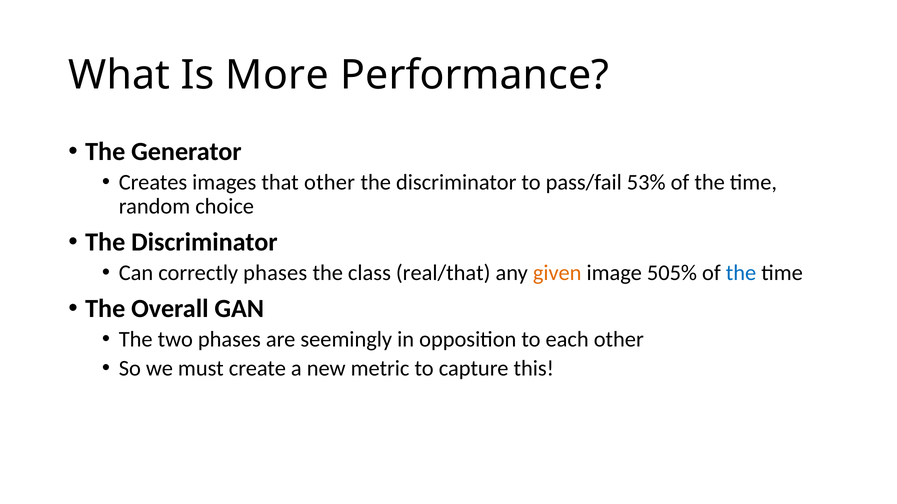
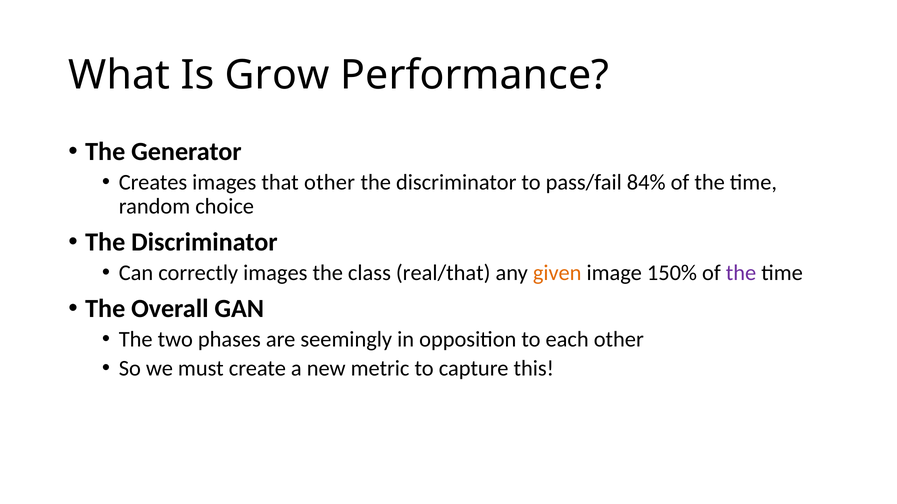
More: More -> Grow (277, 75)
53%: 53% -> 84% (646, 183)
correctly phases: phases -> images (275, 273)
505%: 505% -> 150% (672, 273)
the colour: blue -> purple (741, 273)
